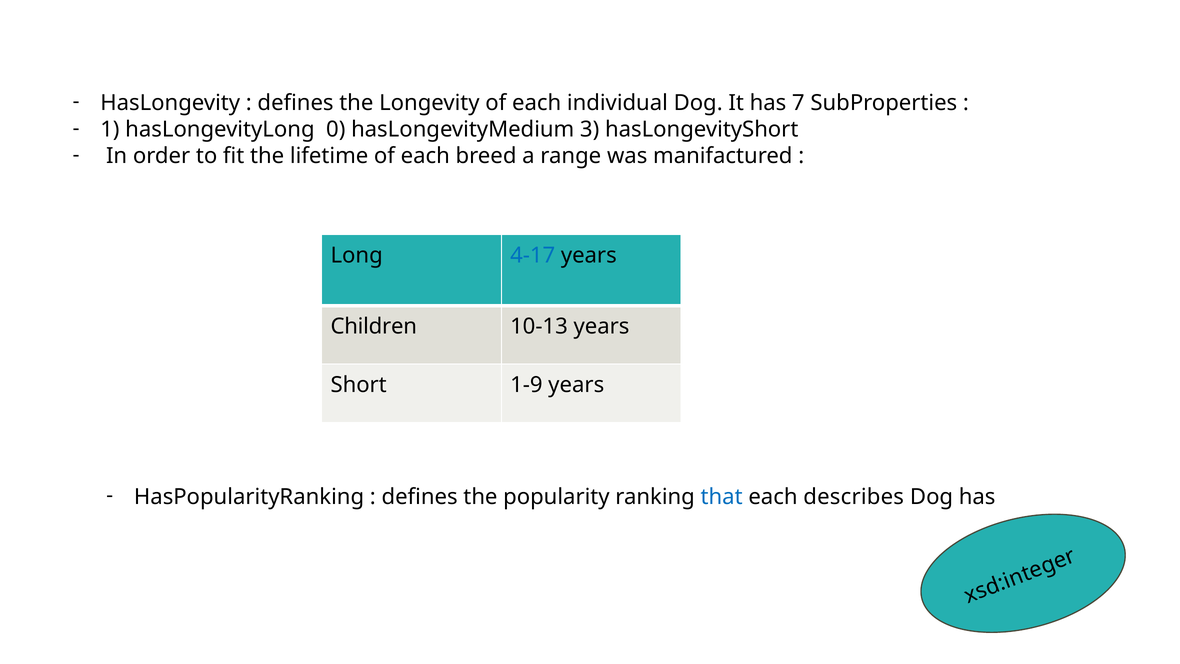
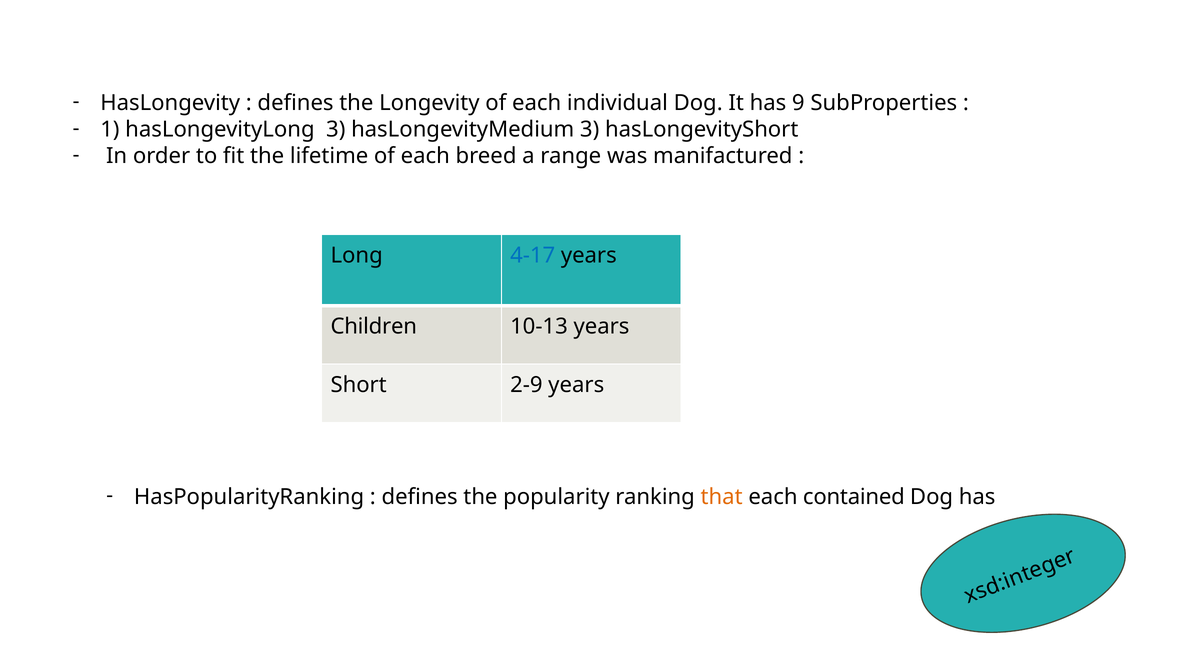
7: 7 -> 9 (798, 103)
hasLongevityLong 0: 0 -> 3 (336, 129)
1-9: 1-9 -> 2-9 (526, 385)
that colour: blue -> orange (722, 497)
describes: describes -> contained (854, 497)
